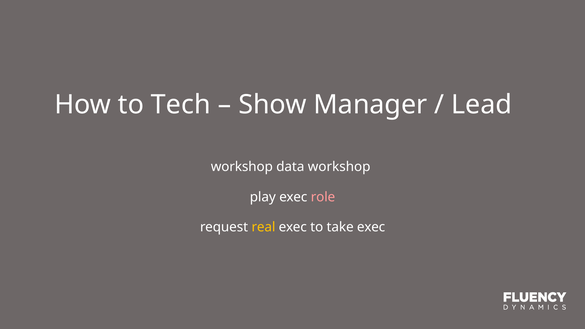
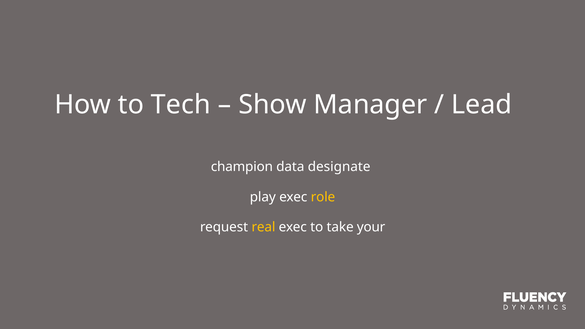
workshop: workshop -> champion (242, 167)
data workshop: workshop -> designate (339, 167)
role colour: pink -> yellow (323, 197)
take exec: exec -> your (371, 227)
